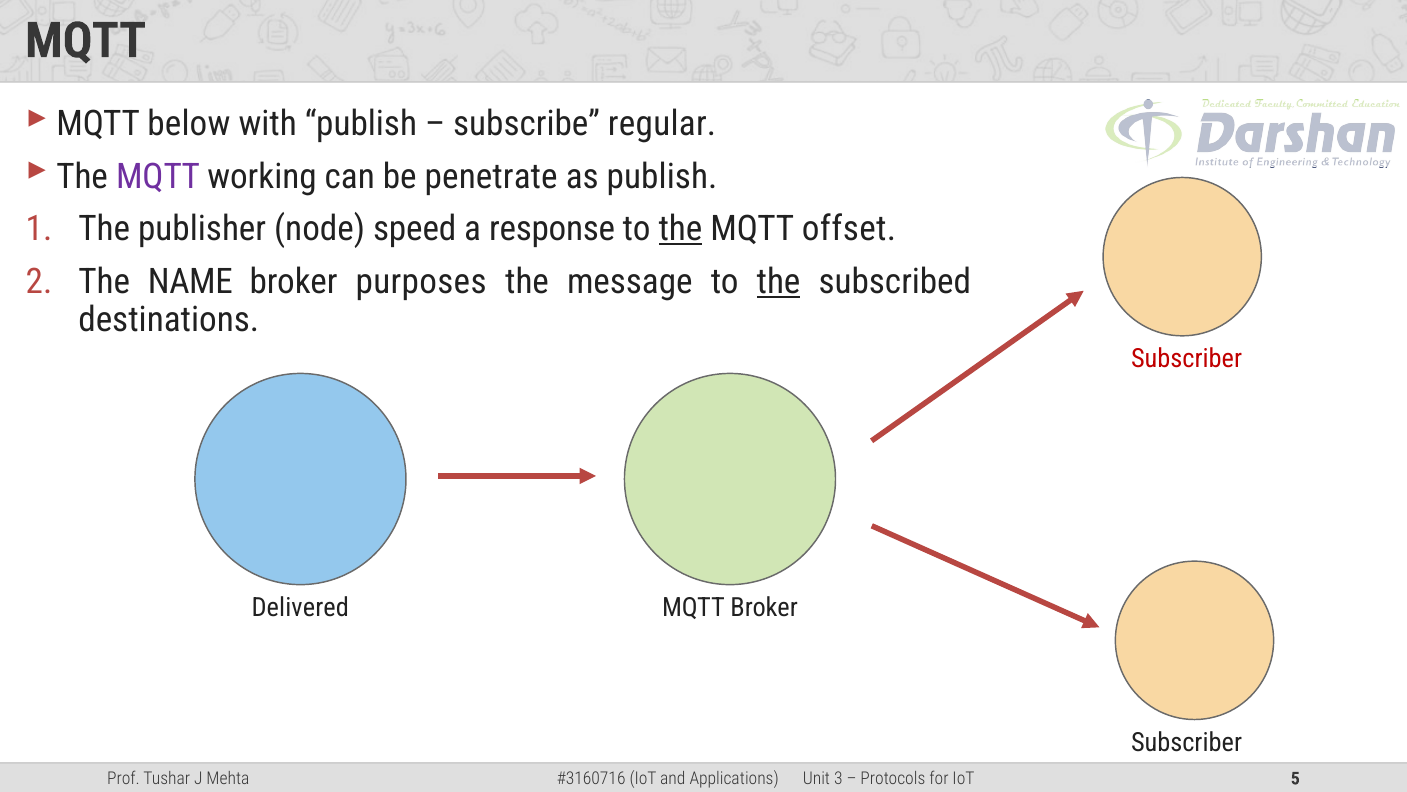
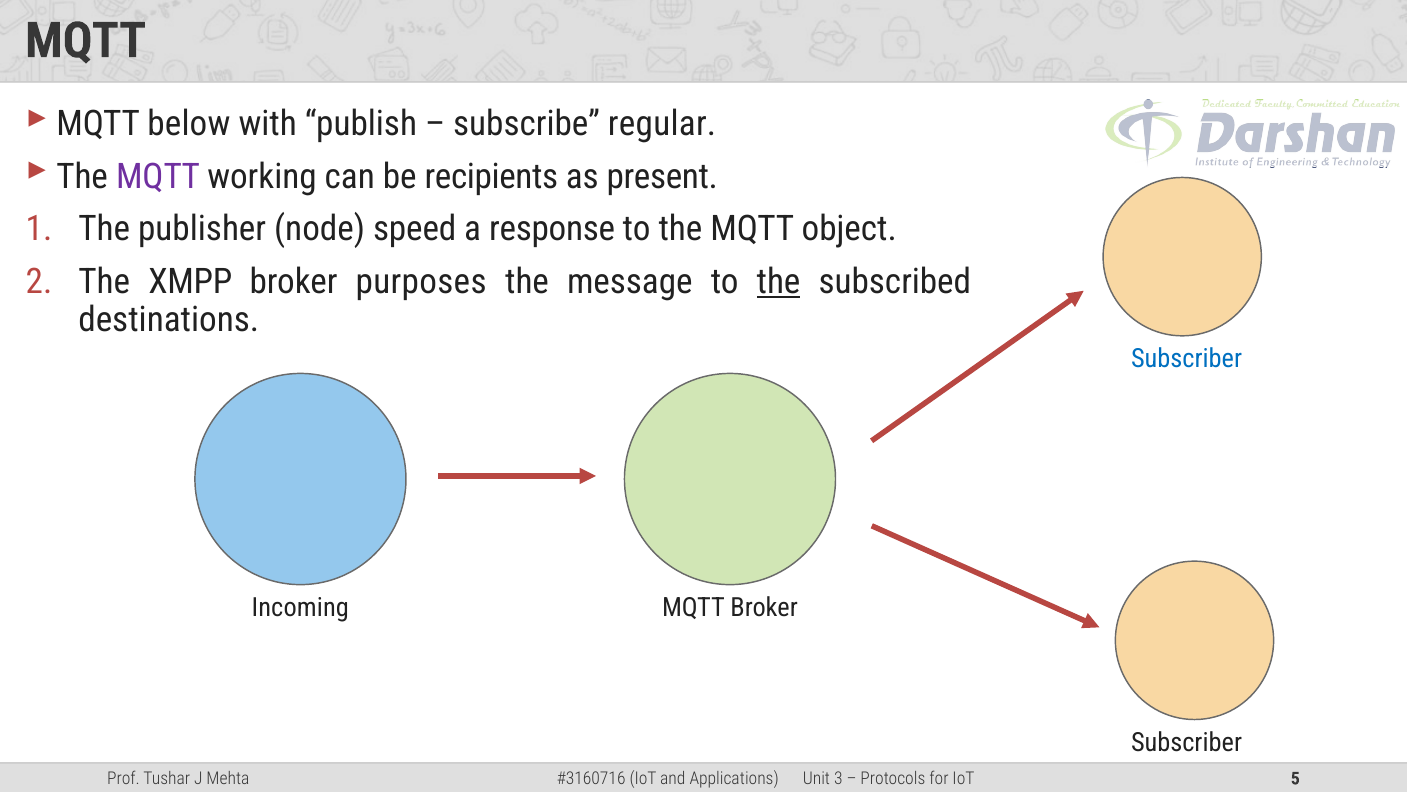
penetrate: penetrate -> recipients (491, 176)
as publish: publish -> present (662, 176)
the underline: present -> none (681, 229)
offset: offset -> object (849, 229)
NAME: NAME -> XMPP (190, 282)
Subscriber colour: red -> blue (1187, 358)
Delivered: Delivered -> Incoming (300, 607)
